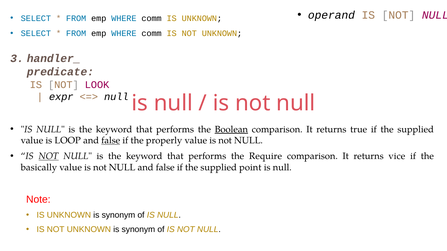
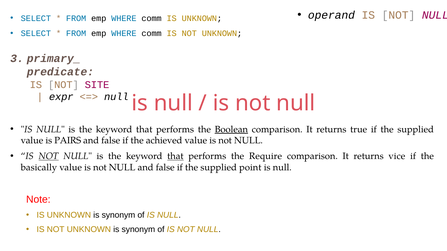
handler_: handler_ -> primary_ (54, 59)
LOOK: LOOK -> SITE (97, 85)
LOOP: LOOP -> PAIRS (68, 141)
false underline: present -> none (111, 141)
properly: properly -> achieved (164, 141)
that underline: none -> present (175, 156)
